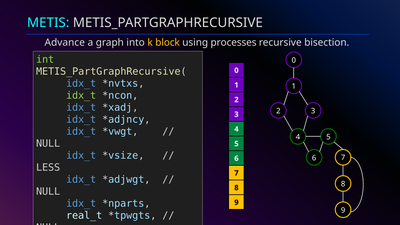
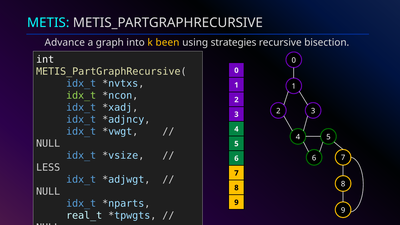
block: block -> been (167, 43)
processes: processes -> strategies (234, 43)
int colour: light green -> white (45, 59)
